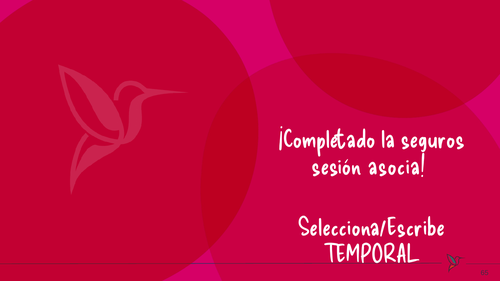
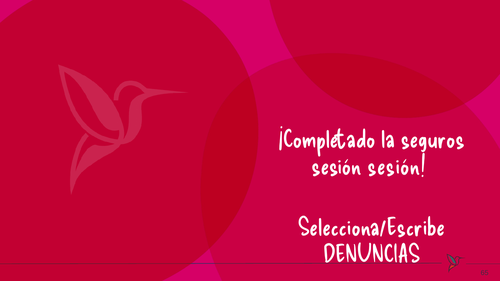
sesión asocia: asocia -> sesión (397, 167)
TEMPORAL: TEMPORAL -> DENUNCIAS (372, 255)
